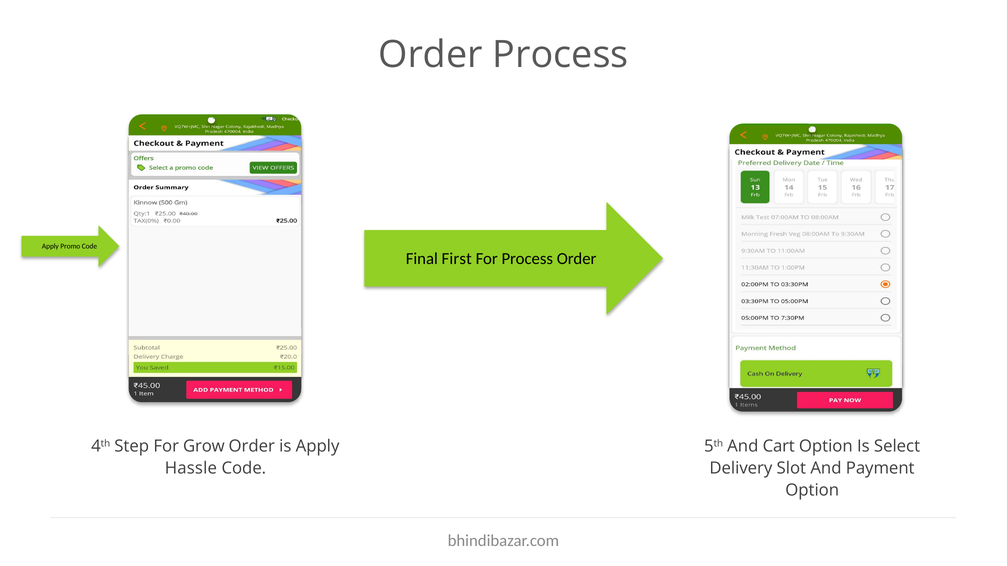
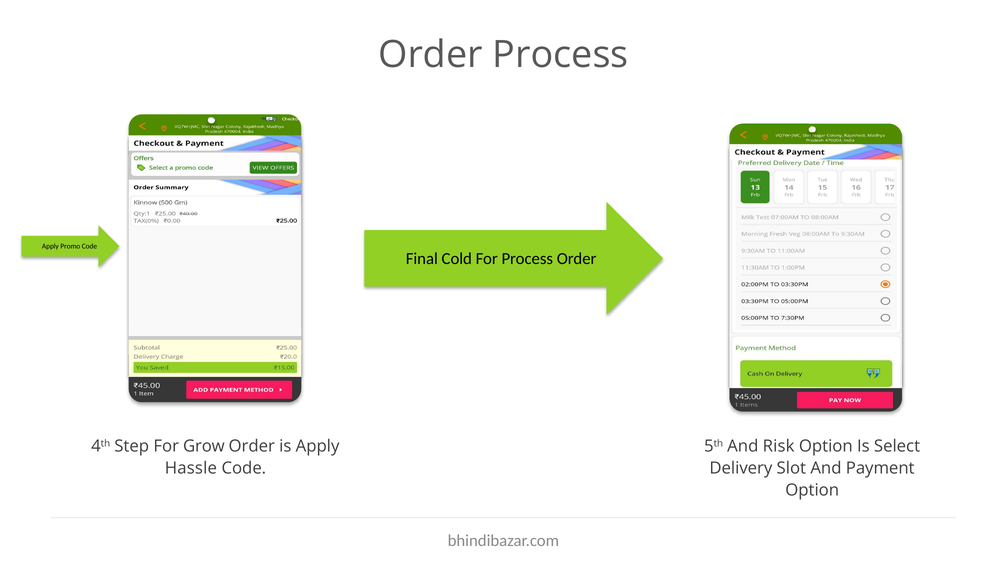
First: First -> Cold (457, 259)
Cart: Cart -> Risk (779, 446)
